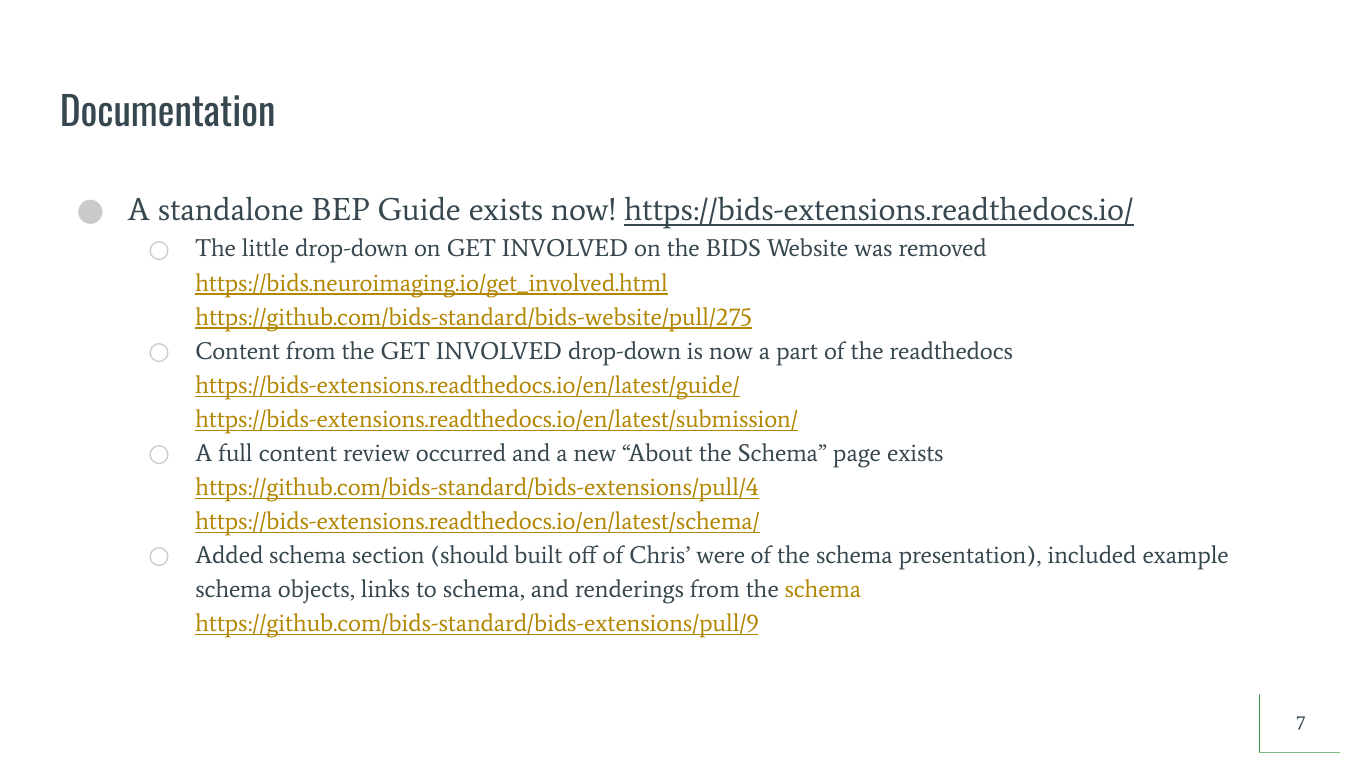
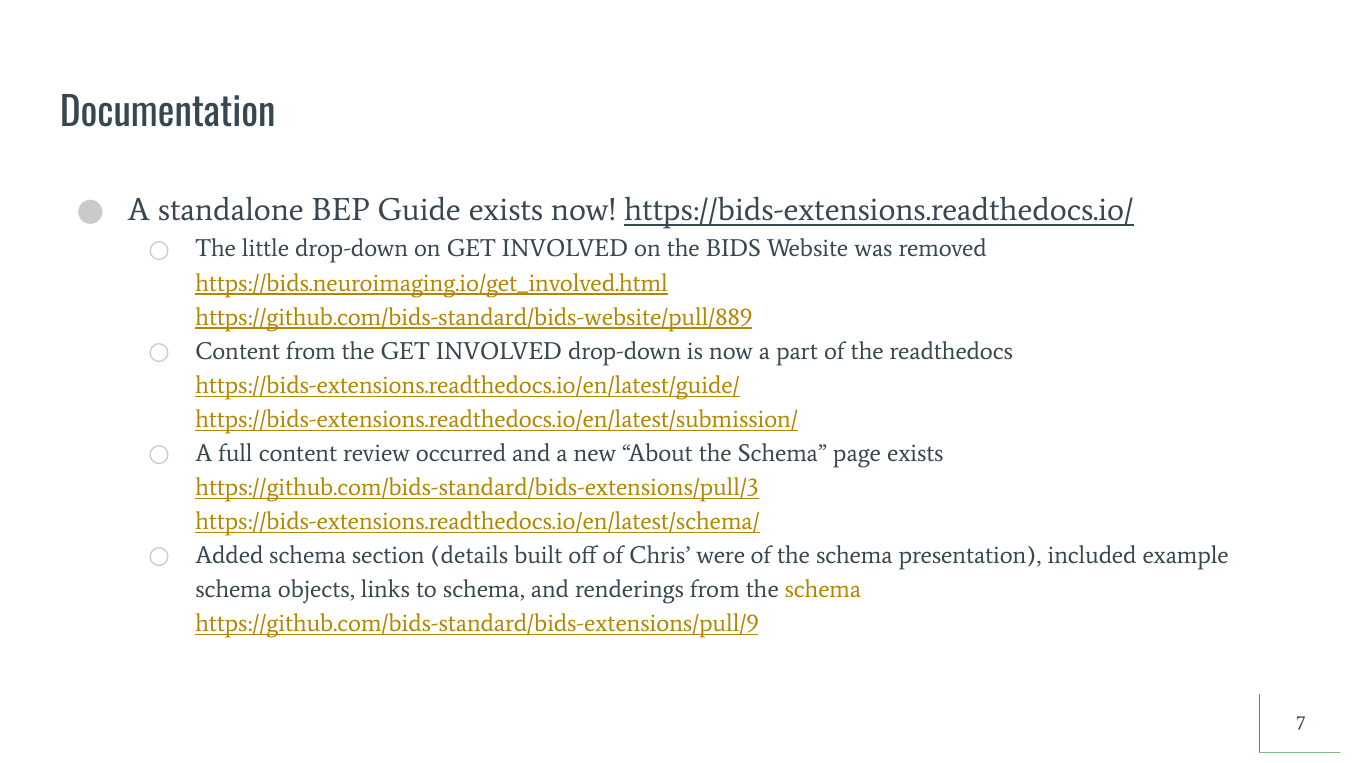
https://github.com/bids-standard/bids-website/pull/275: https://github.com/bids-standard/bids-website/pull/275 -> https://github.com/bids-standard/bids-website/pull/889 (474, 317)
https://github.com/bids-standard/bids-extensions/pull/4: https://github.com/bids-standard/bids-extensions/pull/4 -> https://github.com/bids-standard/bids-extensions/pull/3 (477, 487)
should: should -> details (469, 555)
